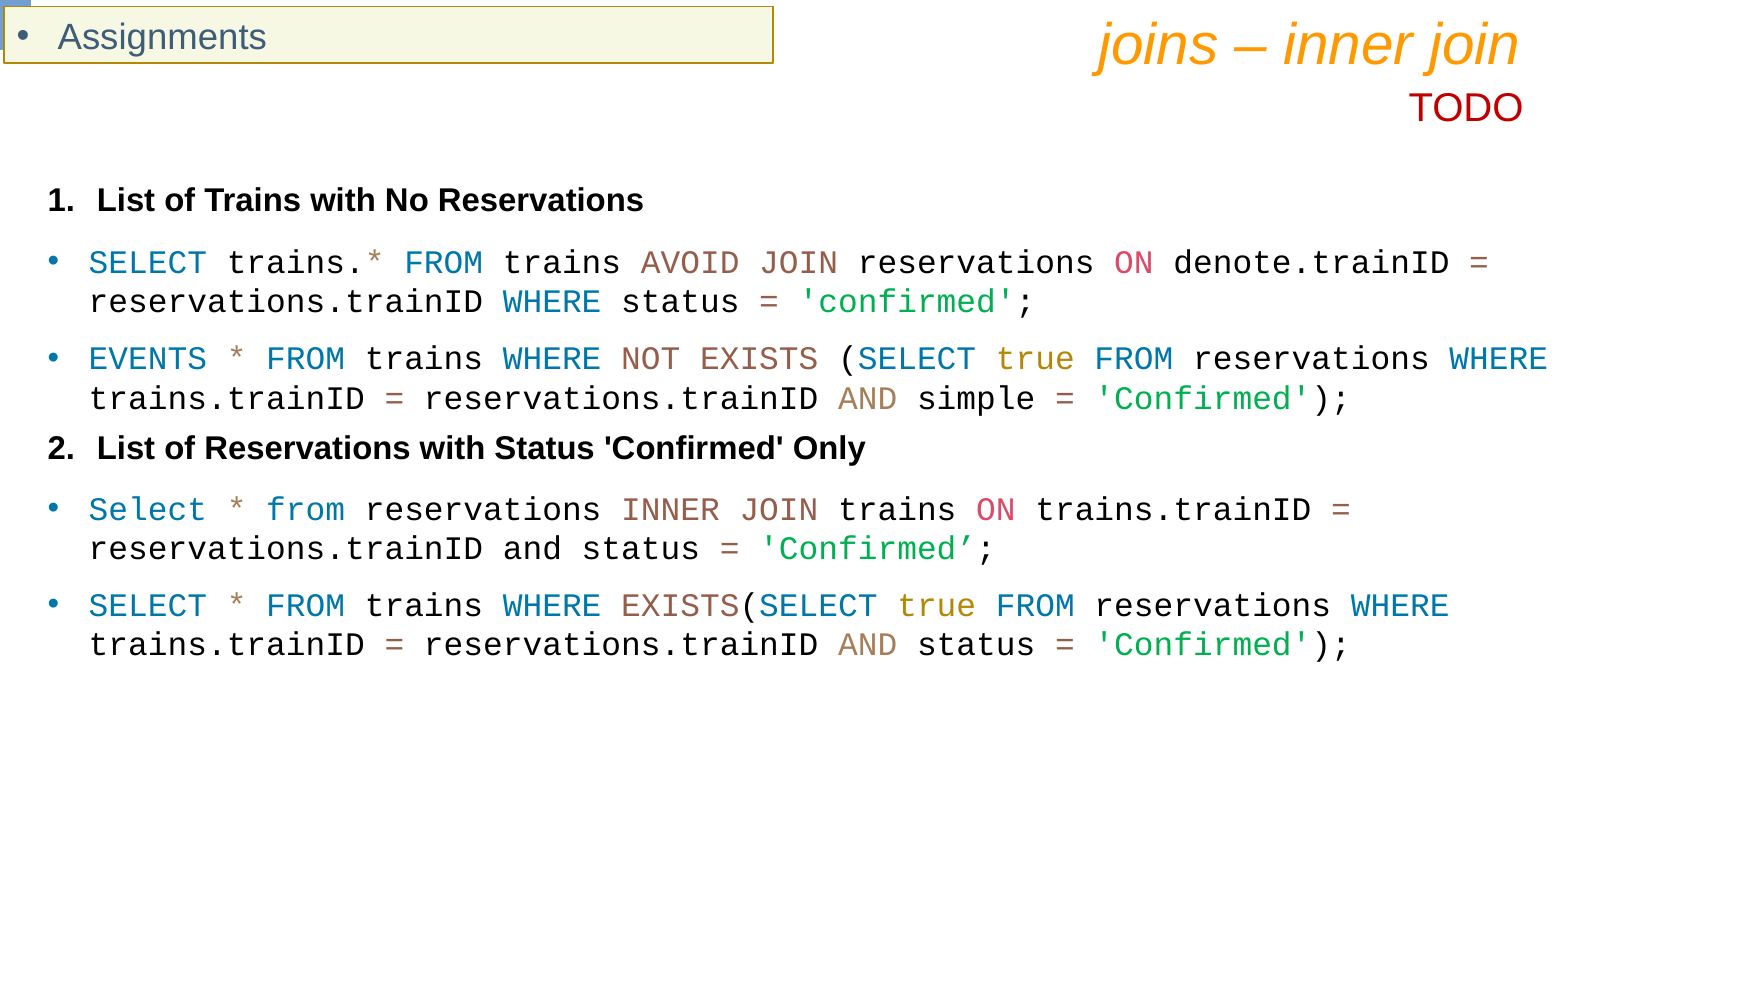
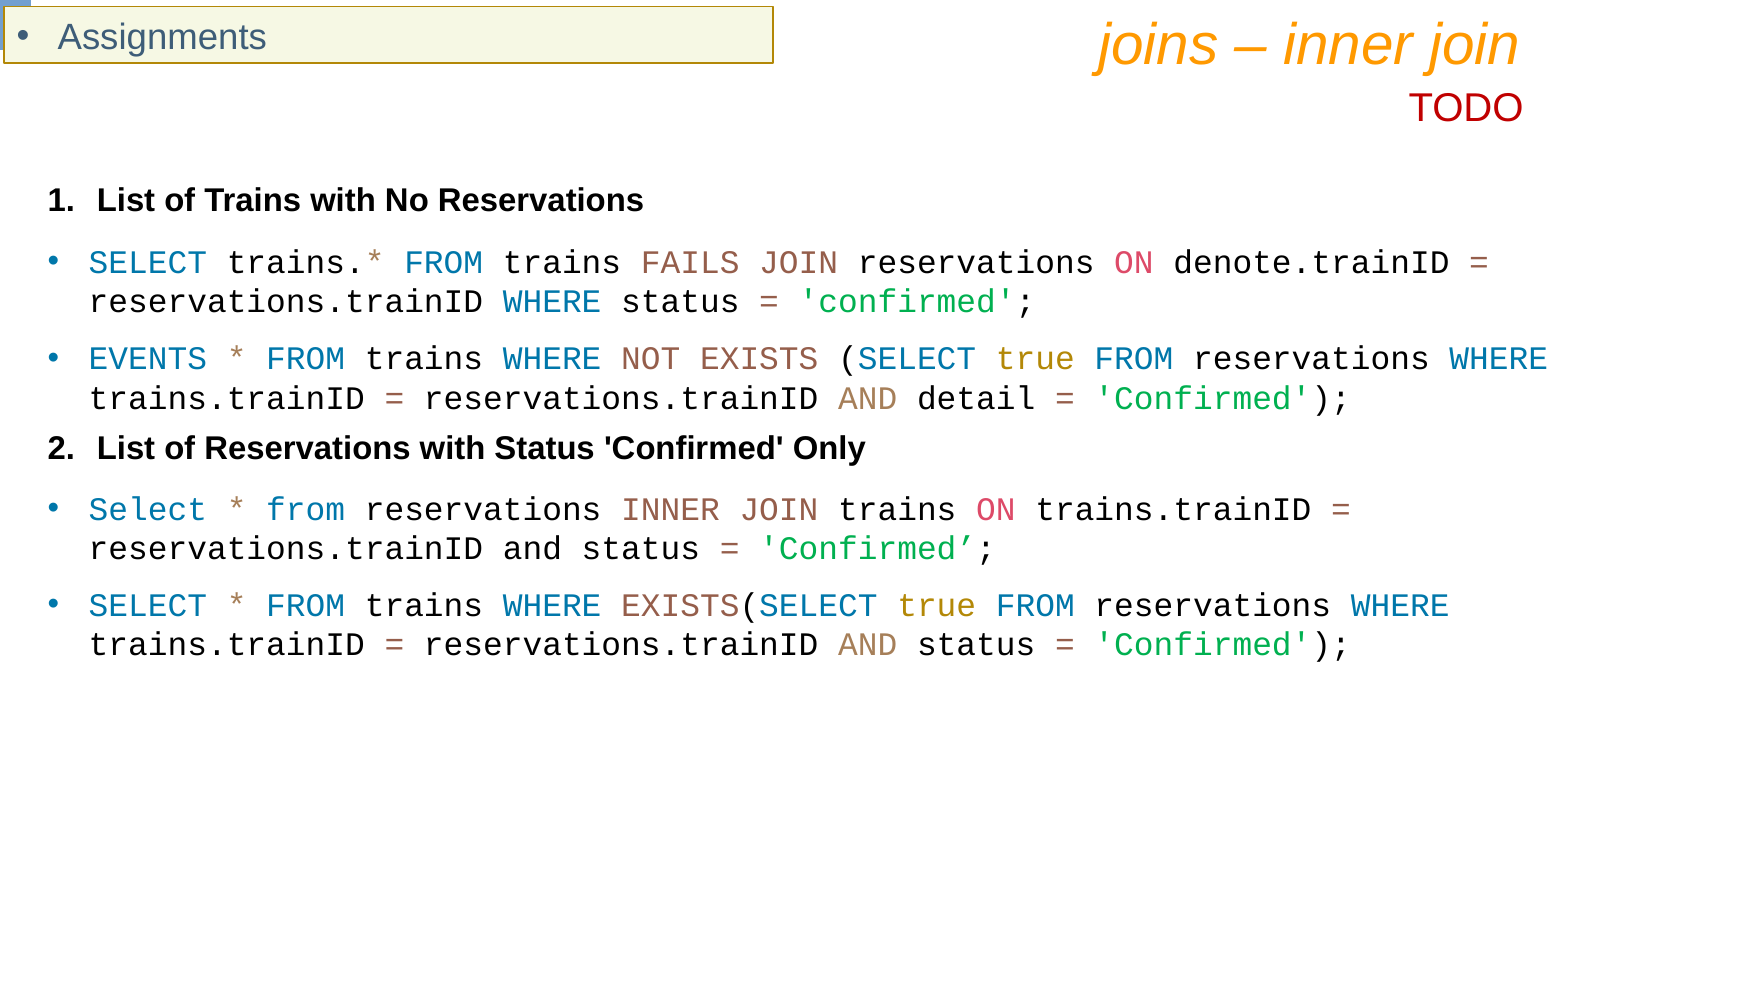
AVOID: AVOID -> FAILS (690, 263)
simple: simple -> detail (976, 398)
